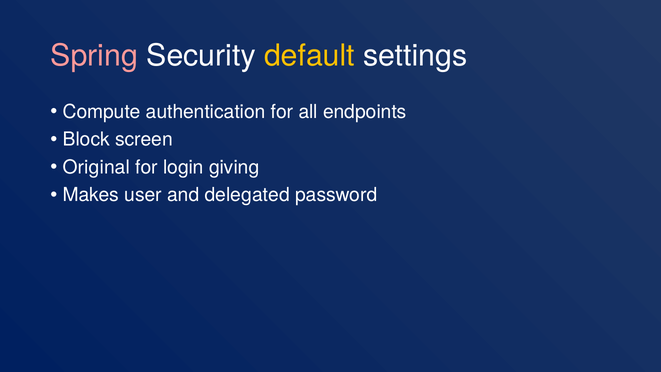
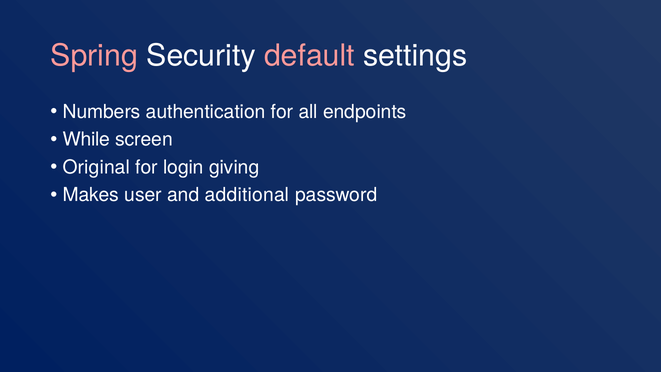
default colour: yellow -> pink (309, 56)
Compute: Compute -> Numbers (102, 112)
Block: Block -> While (86, 139)
delegated: delegated -> additional (247, 195)
